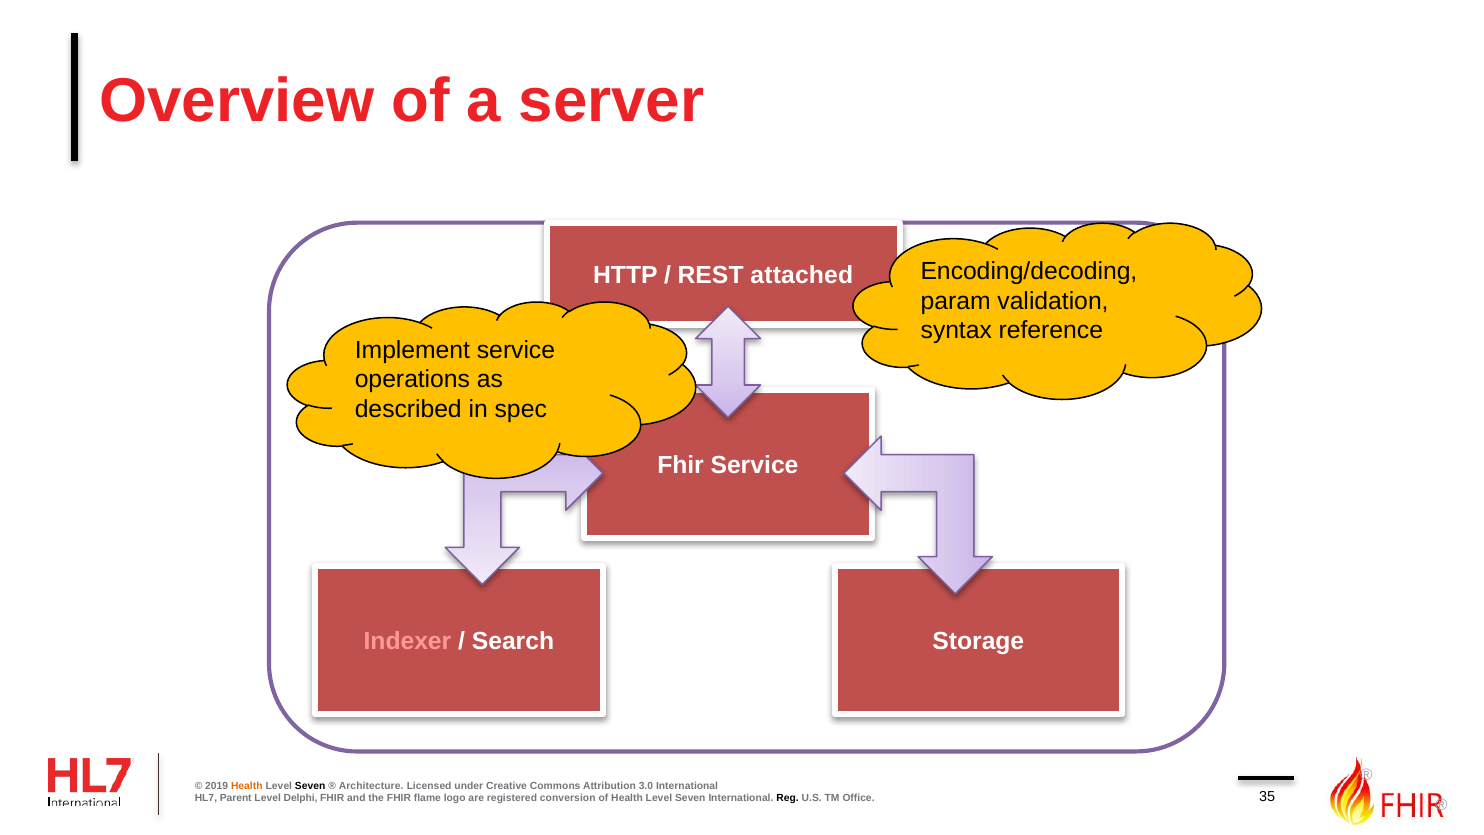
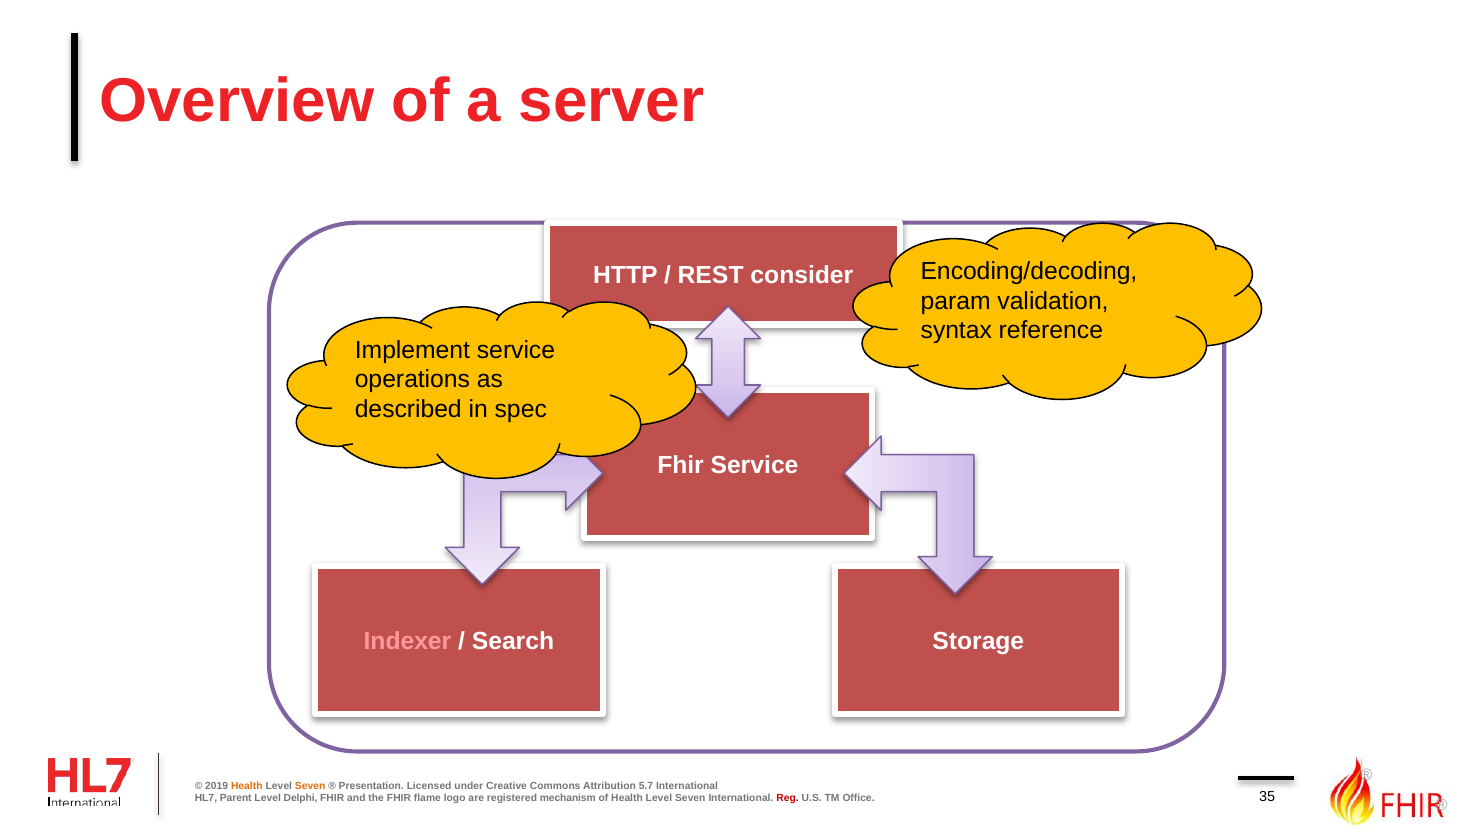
attached: attached -> consider (802, 275)
Seven colour: black -> orange (310, 786)
Architecture: Architecture -> Presentation (371, 786)
3.0: 3.0 -> 5.7 (646, 786)
conversion: conversion -> mechanism (568, 798)
Reg colour: black -> red (788, 798)
